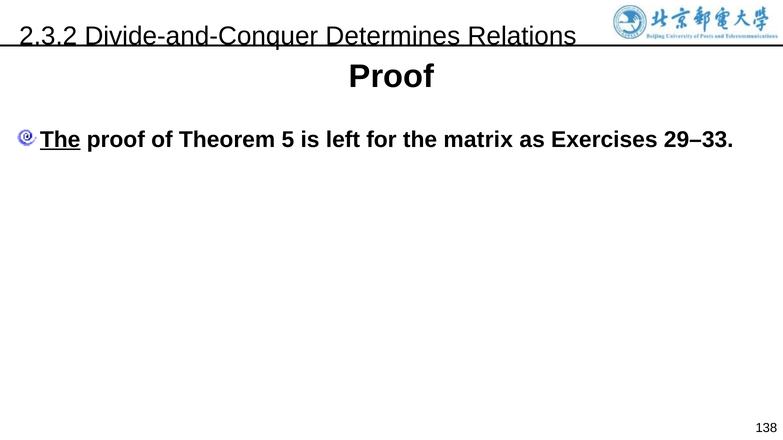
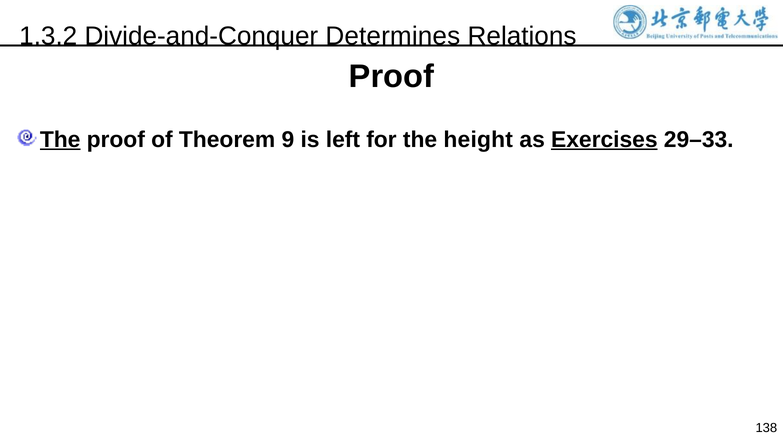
2.3.2: 2.3.2 -> 1.3.2 (48, 36)
5: 5 -> 9 (288, 140)
matrix: matrix -> height (478, 140)
Exercises underline: none -> present (604, 140)
